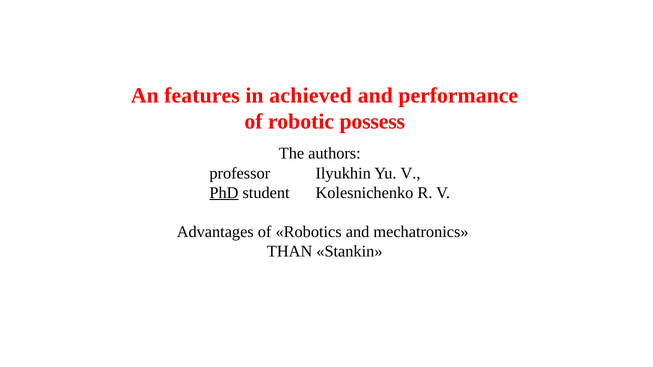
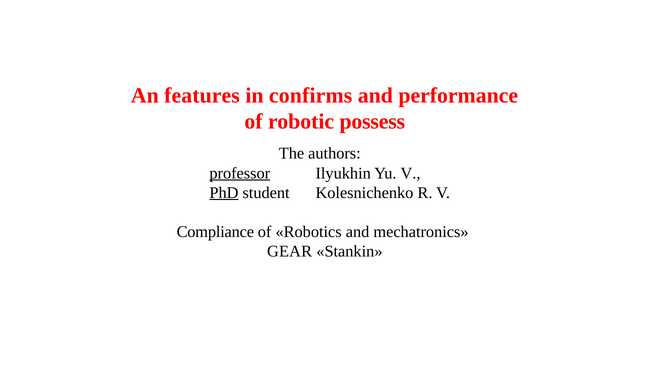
achieved: achieved -> confirms (311, 96)
professor underline: none -> present (240, 173)
Advantages: Advantages -> Compliance (215, 232)
THAN: THAN -> GEAR (290, 252)
